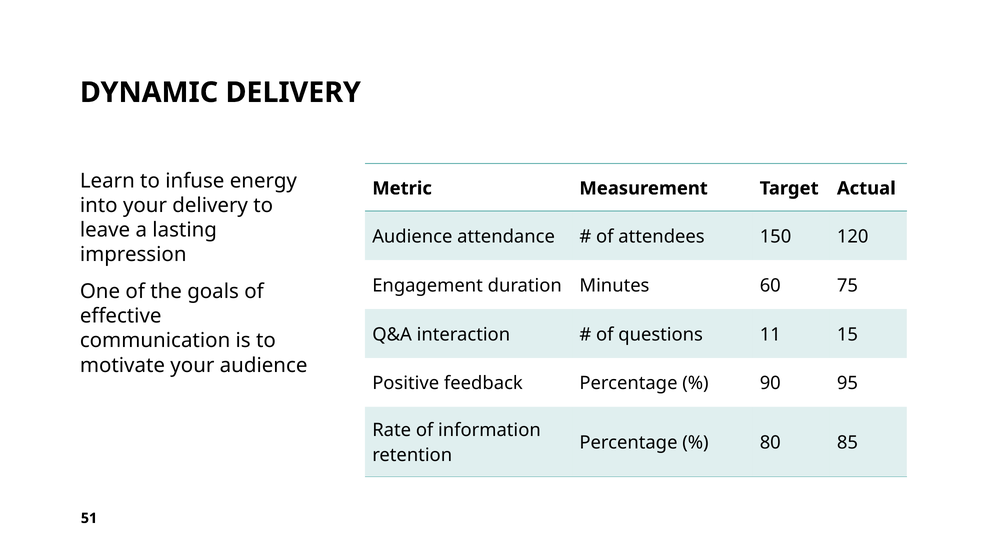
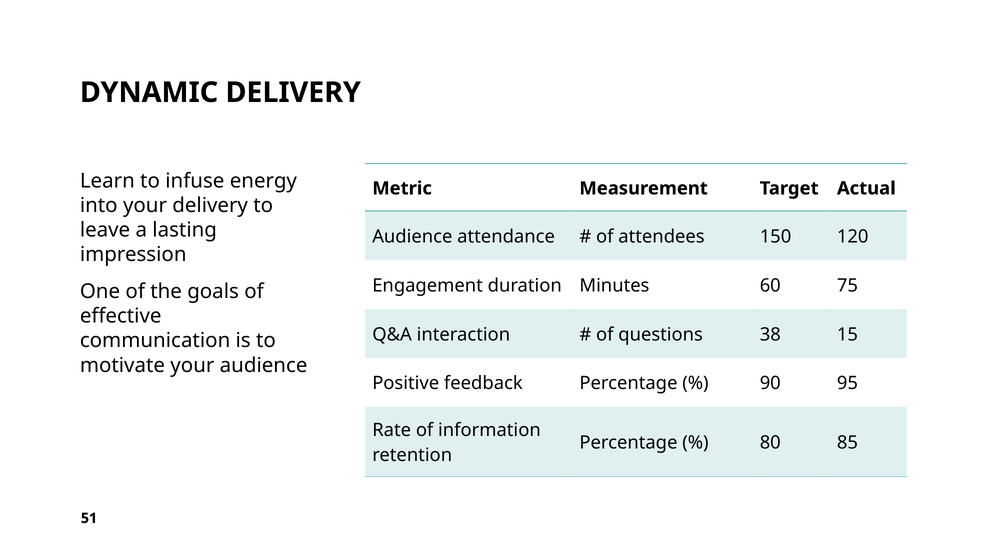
11: 11 -> 38 (770, 334)
